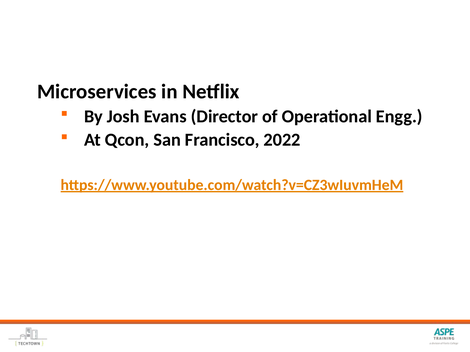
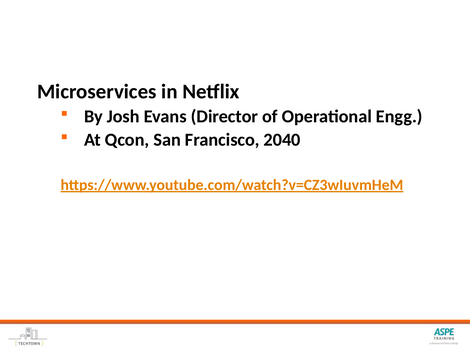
2022: 2022 -> 2040 (282, 140)
